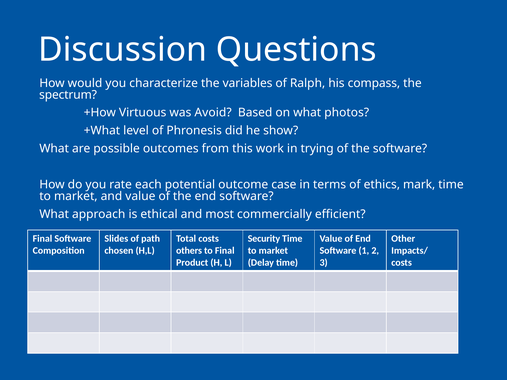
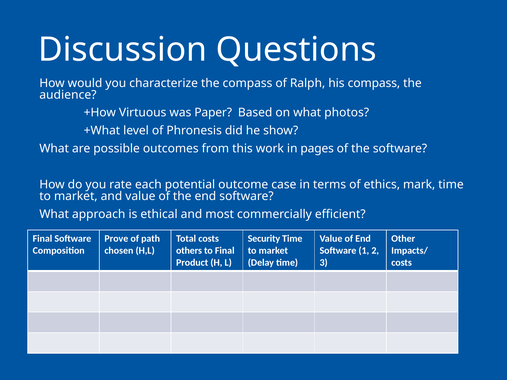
the variables: variables -> compass (248, 83)
spectrum: spectrum -> audience (68, 95)
Avoid: Avoid -> Paper (213, 113)
trying: trying -> pages (317, 149)
Slides: Slides -> Prove (116, 239)
